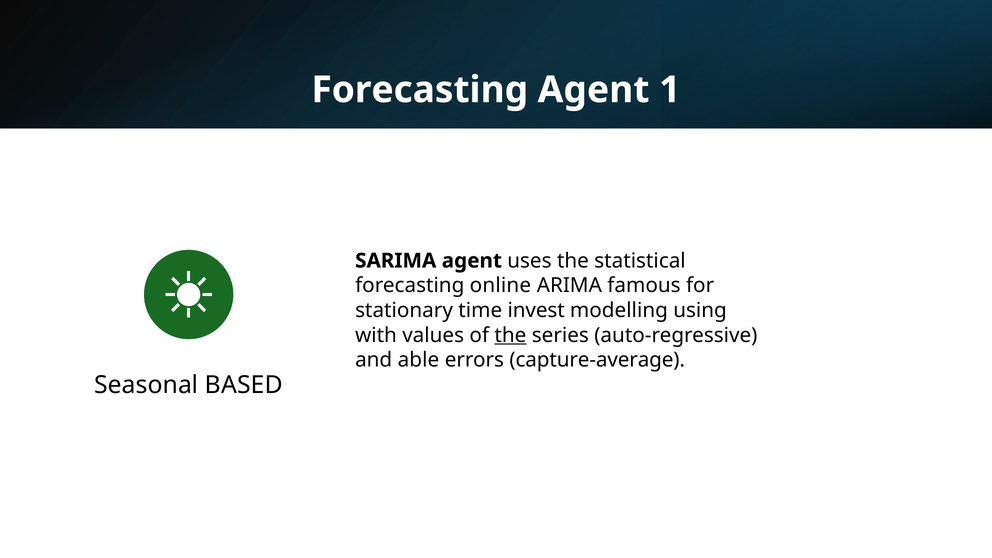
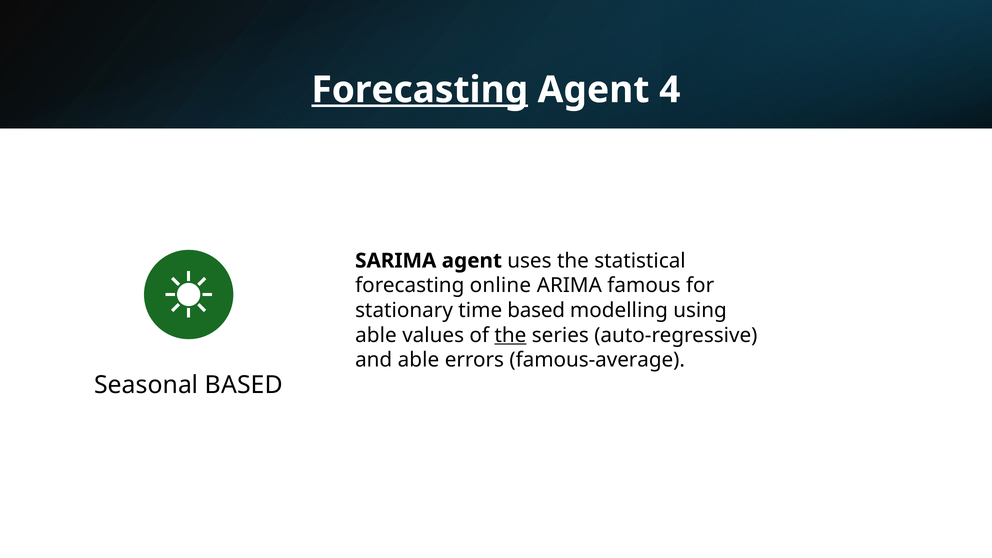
Forecasting underline: none -> present (420, 90)
1: 1 -> 4 (670, 90)
time invest: invest -> based (536, 310)
with: with -> able (376, 335)
capture-average: capture-average -> famous-average (597, 360)
